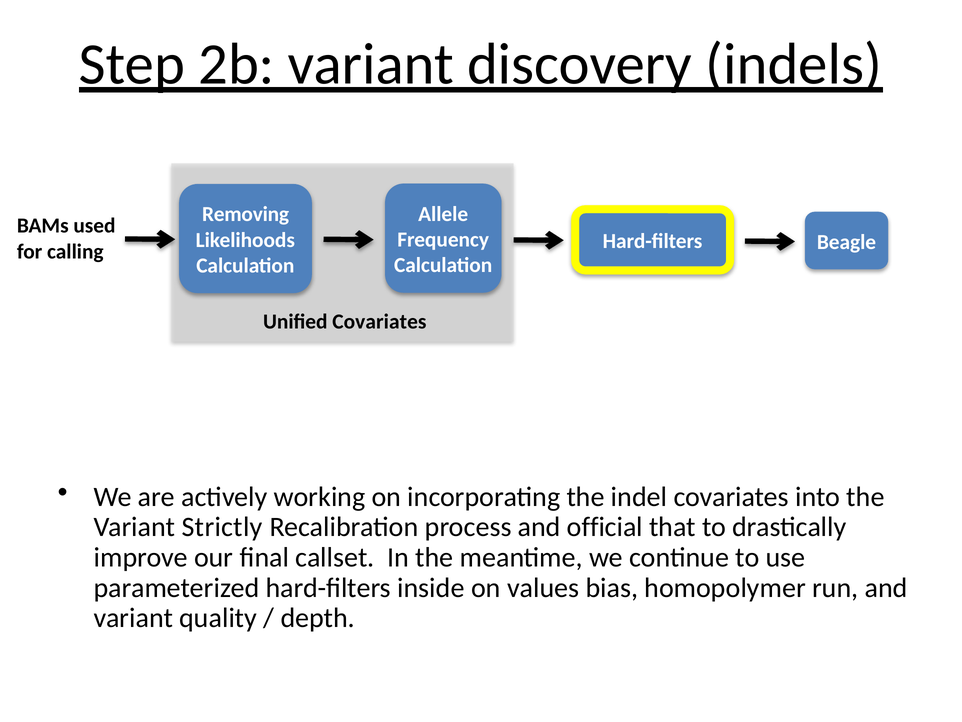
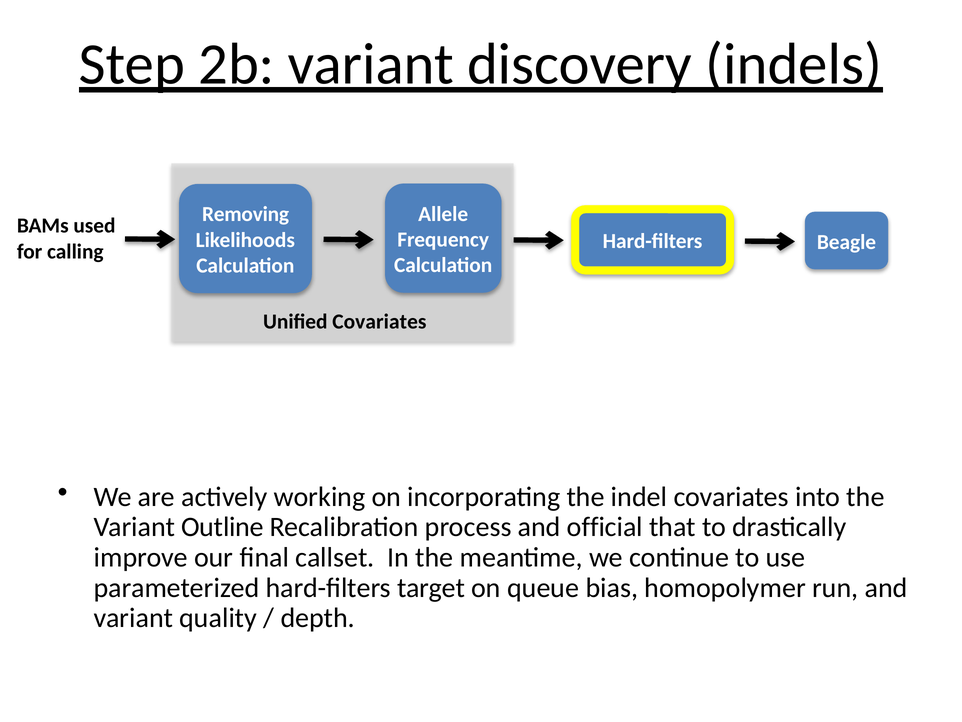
Strictly: Strictly -> Outline (222, 527)
inside: inside -> target (431, 587)
values: values -> queue (543, 587)
